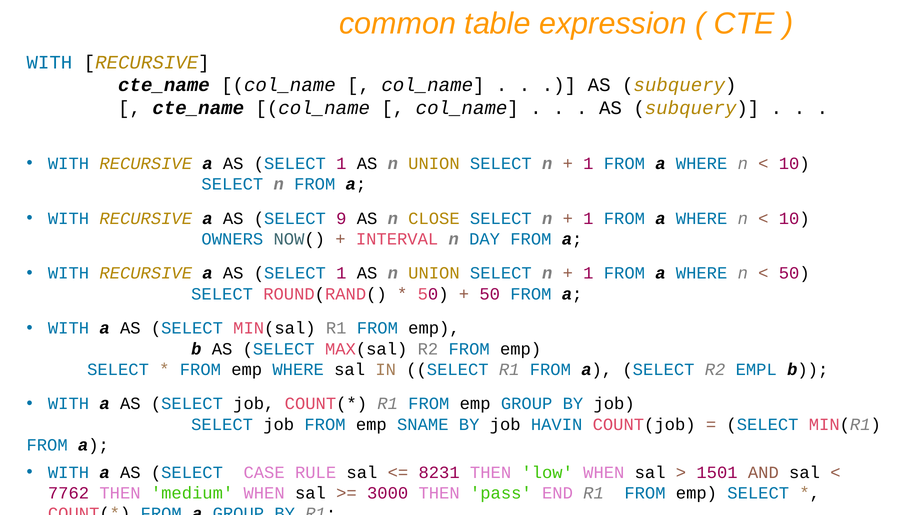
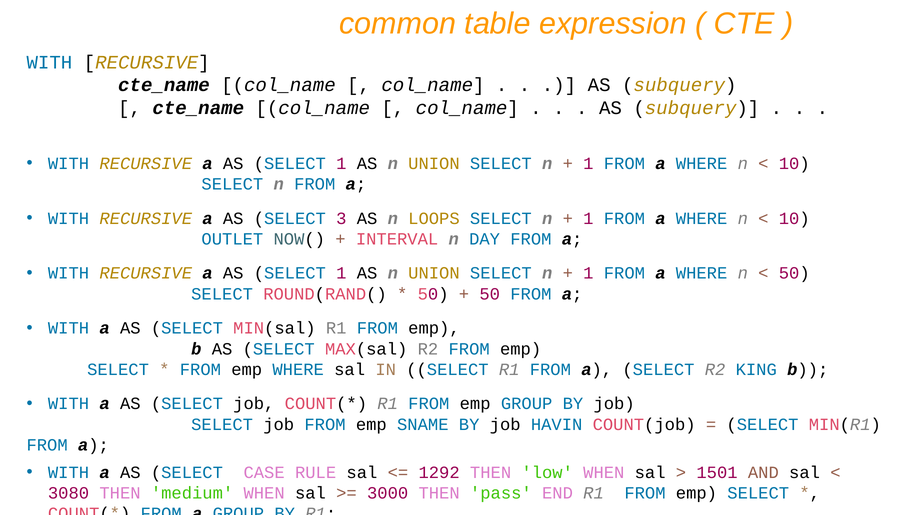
9: 9 -> 3 (341, 218)
CLOSE: CLOSE -> LOOPS (434, 218)
OWNERS: OWNERS -> OUTLET (232, 239)
EMPL: EMPL -> KING (756, 369)
8231: 8231 -> 1292 (439, 472)
7762: 7762 -> 3080 (69, 493)
